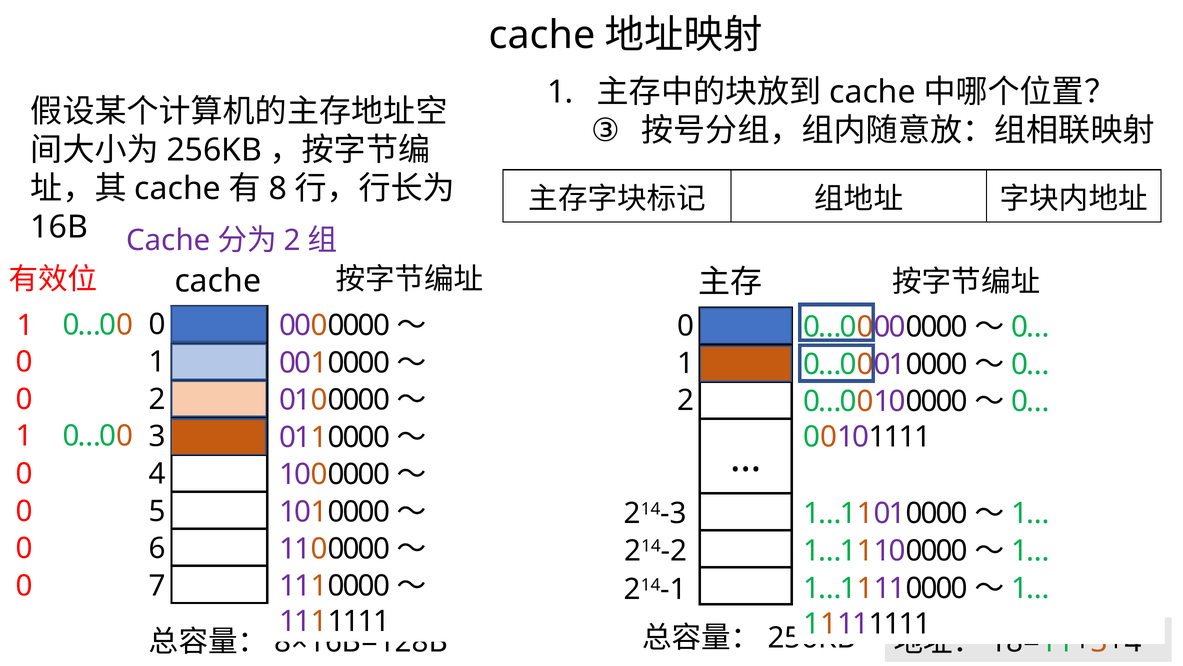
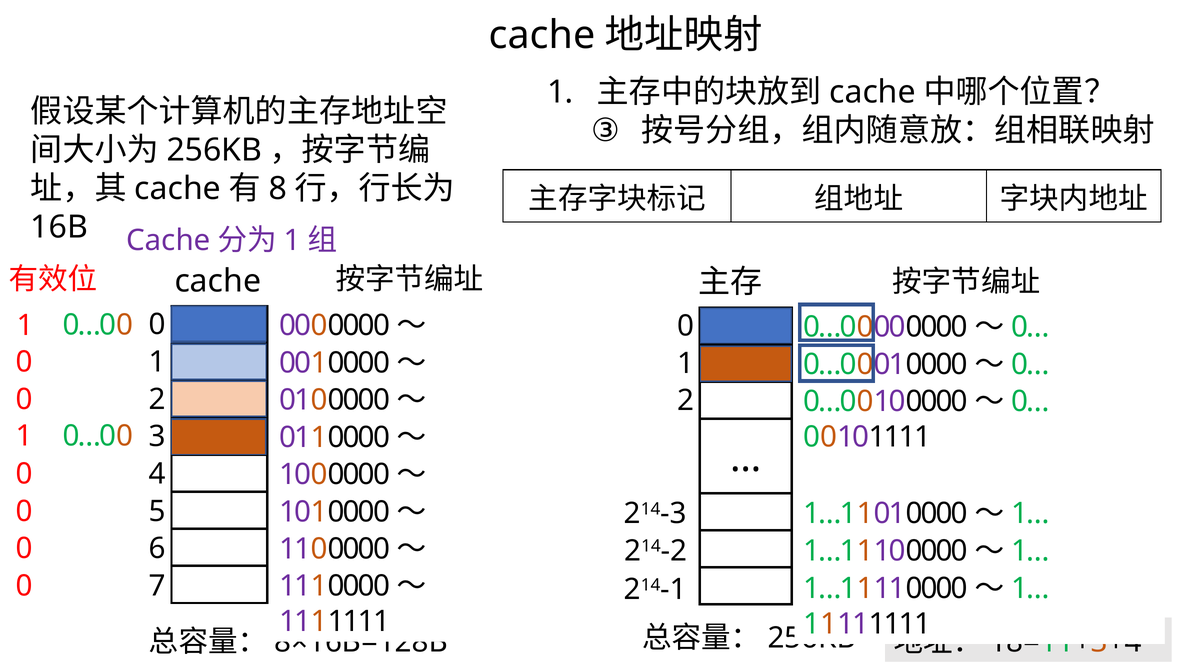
2: 2 -> 1 (292, 240)
